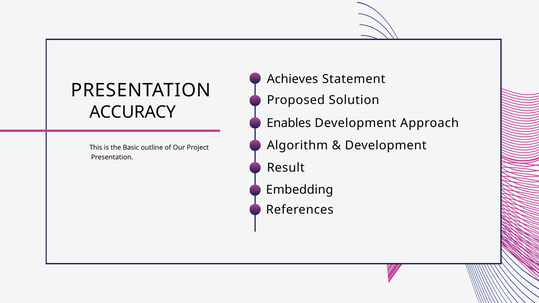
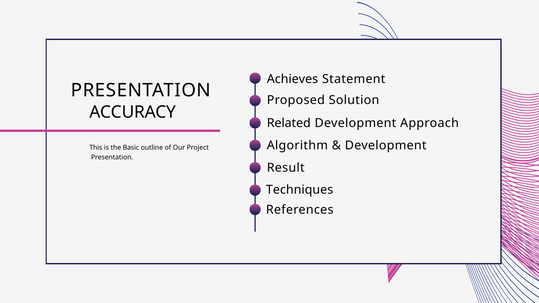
Enables: Enables -> Related (289, 123)
Embedding: Embedding -> Techniques (300, 190)
